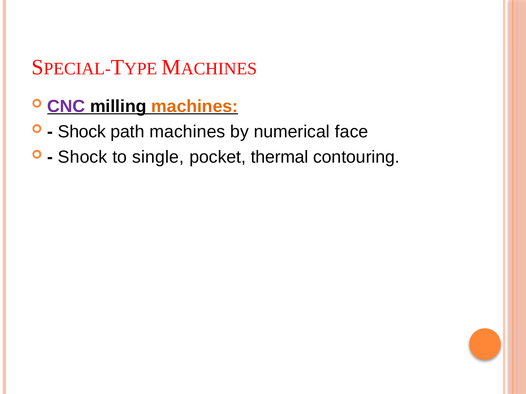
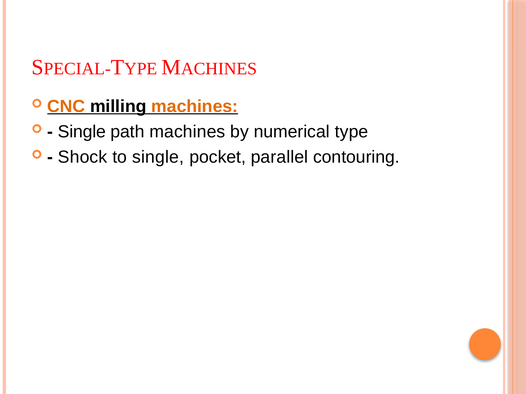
CNC colour: purple -> orange (66, 106)
Shock: Shock -> Single (82, 132)
face: face -> type (352, 132)
thermal: thermal -> parallel (279, 157)
